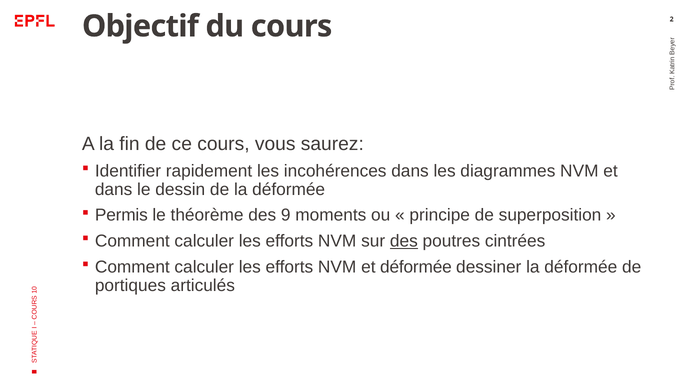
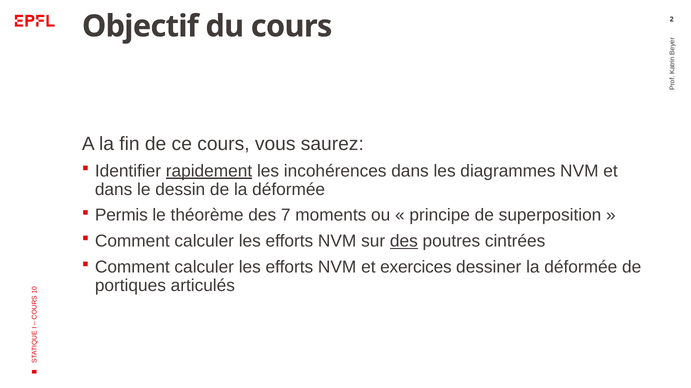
rapidement underline: none -> present (209, 171)
9: 9 -> 7 (286, 216)
et déformée: déformée -> exercices (416, 267)
